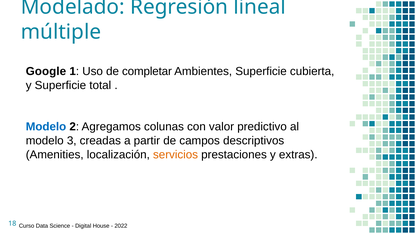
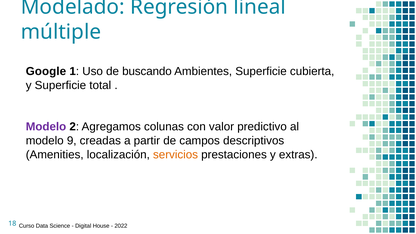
completar: completar -> buscando (147, 71)
Modelo colour: blue -> purple (46, 127)
3: 3 -> 9 (72, 141)
